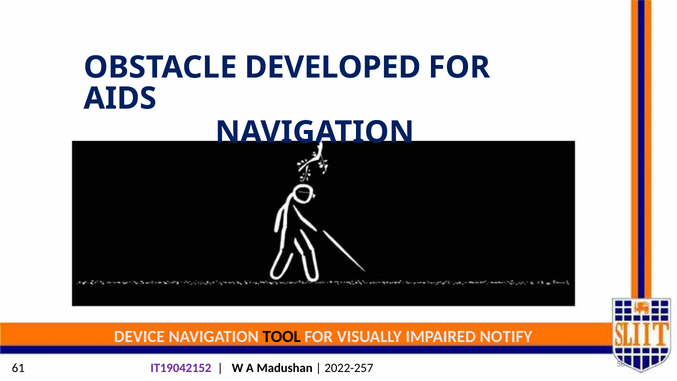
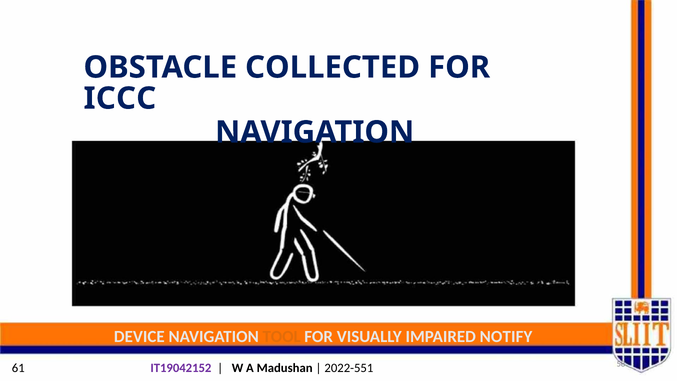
DEVELOPED: DEVELOPED -> COLLECTED (333, 67)
AIDS: AIDS -> ICCC (120, 98)
TOOL colour: black -> orange (282, 337)
2022-257: 2022-257 -> 2022-551 (349, 368)
